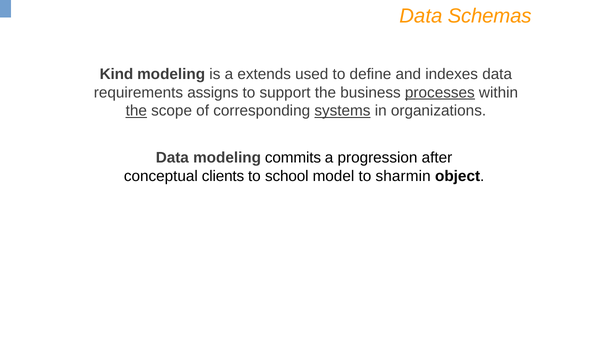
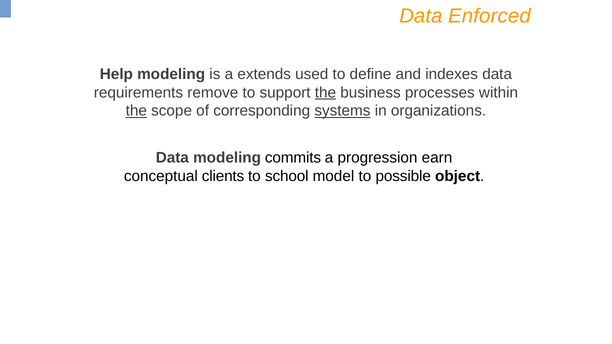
Schemas: Schemas -> Enforced (489, 16)
Kind: Kind -> Help (116, 74)
assigns: assigns -> remove (213, 93)
the underline: none -> present (325, 93)
processes underline: present -> none (440, 93)
after: after -> earn (437, 158)
sharmin: sharmin -> possible (403, 176)
